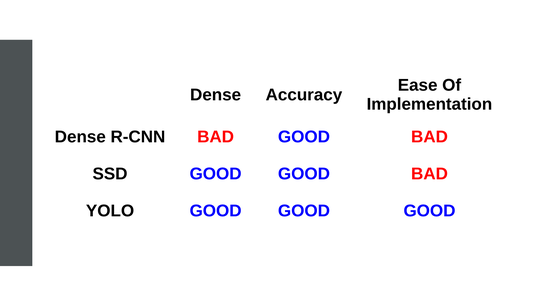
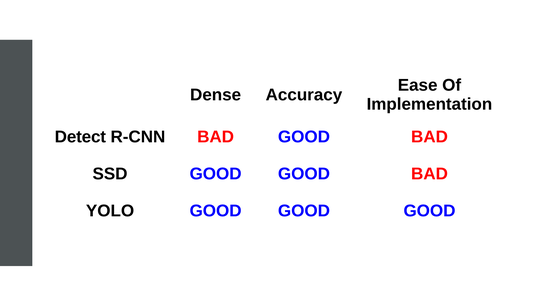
Dense: Dense -> Detect (80, 137)
